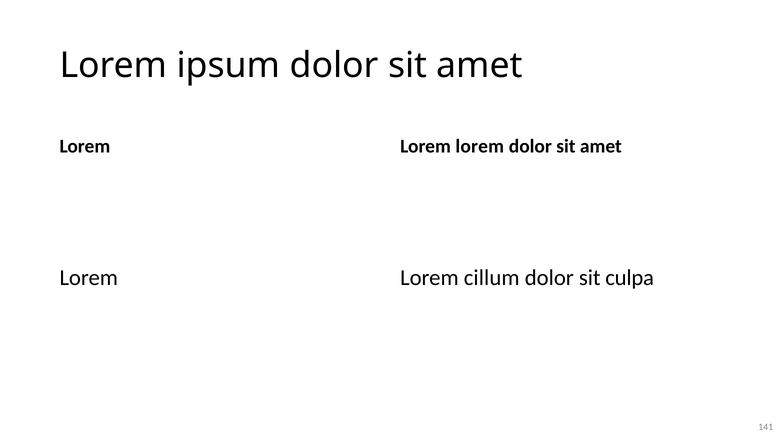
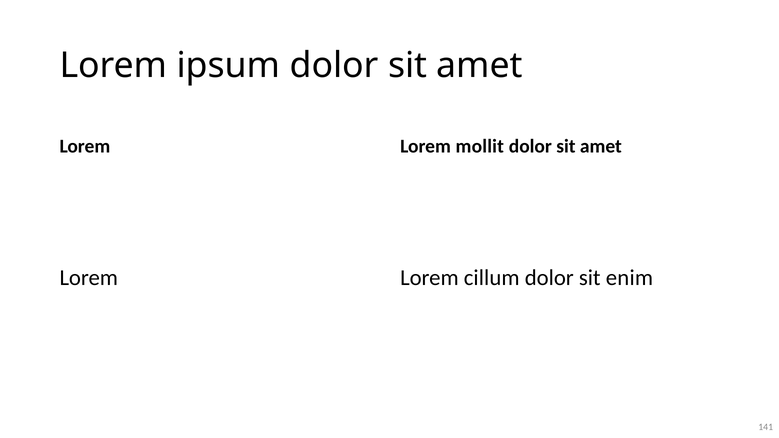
lorem: lorem -> mollit (480, 147)
culpa: culpa -> enim (629, 278)
